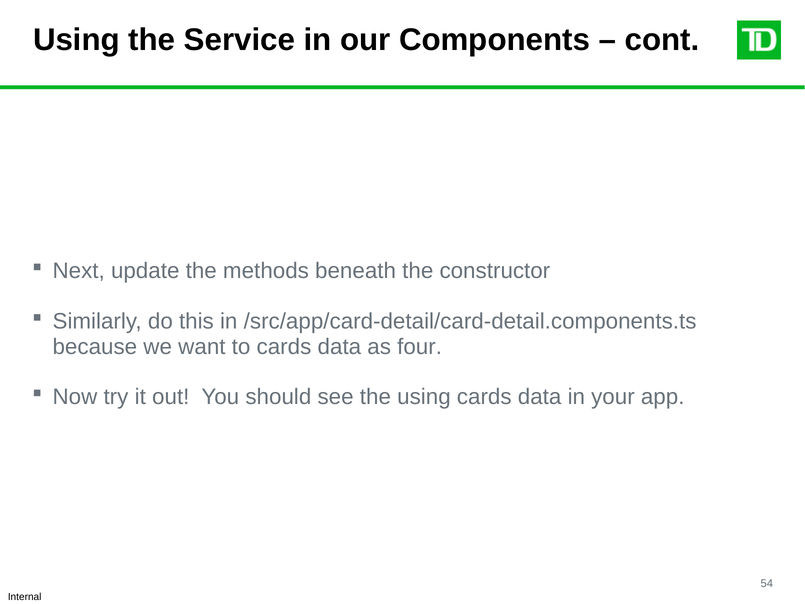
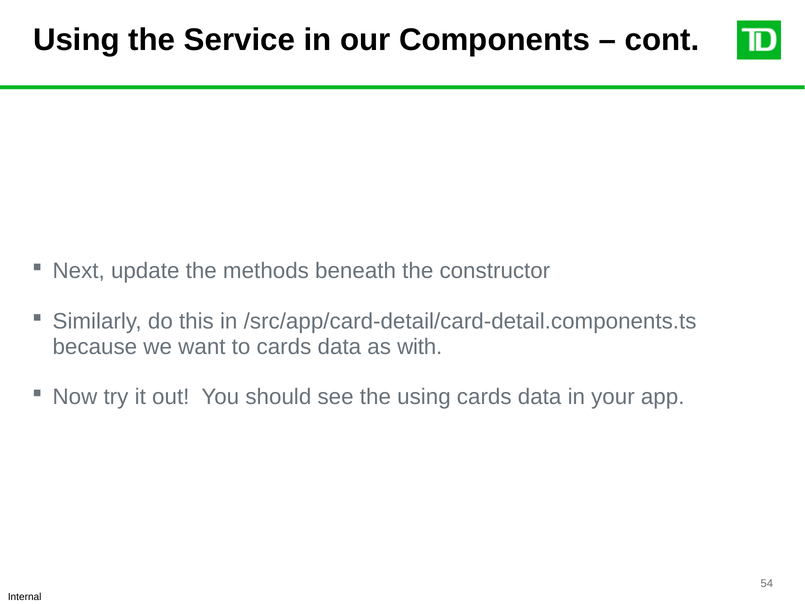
four: four -> with (420, 347)
